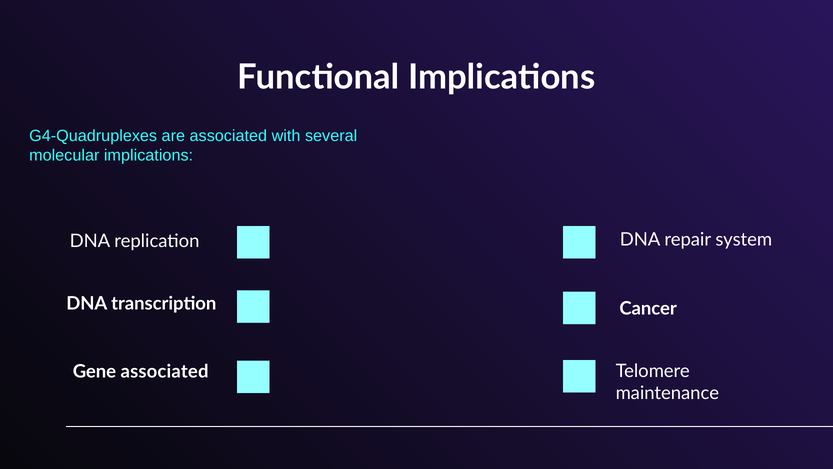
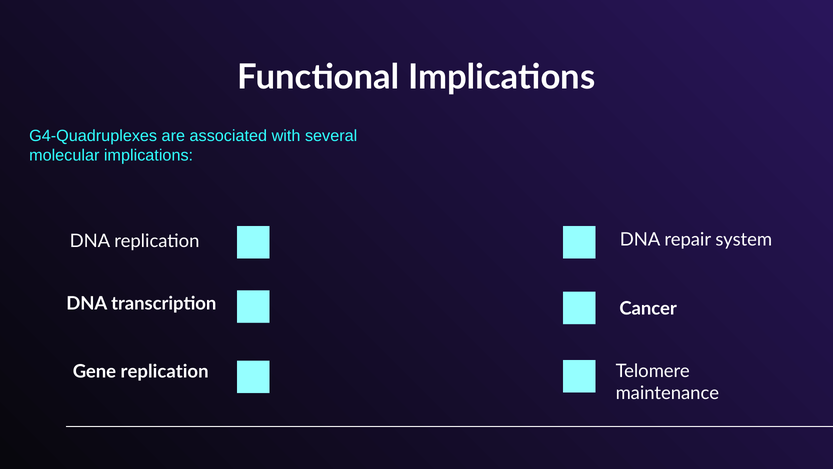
Gene associated: associated -> replication (165, 371)
